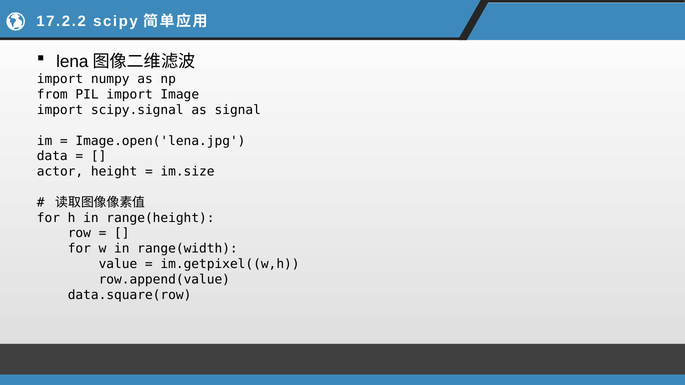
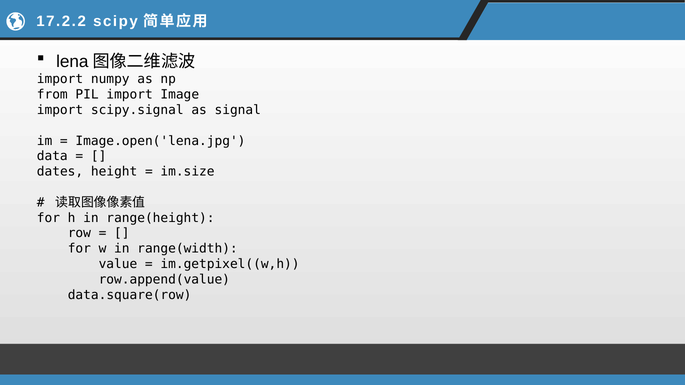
actor: actor -> dates (60, 172)
